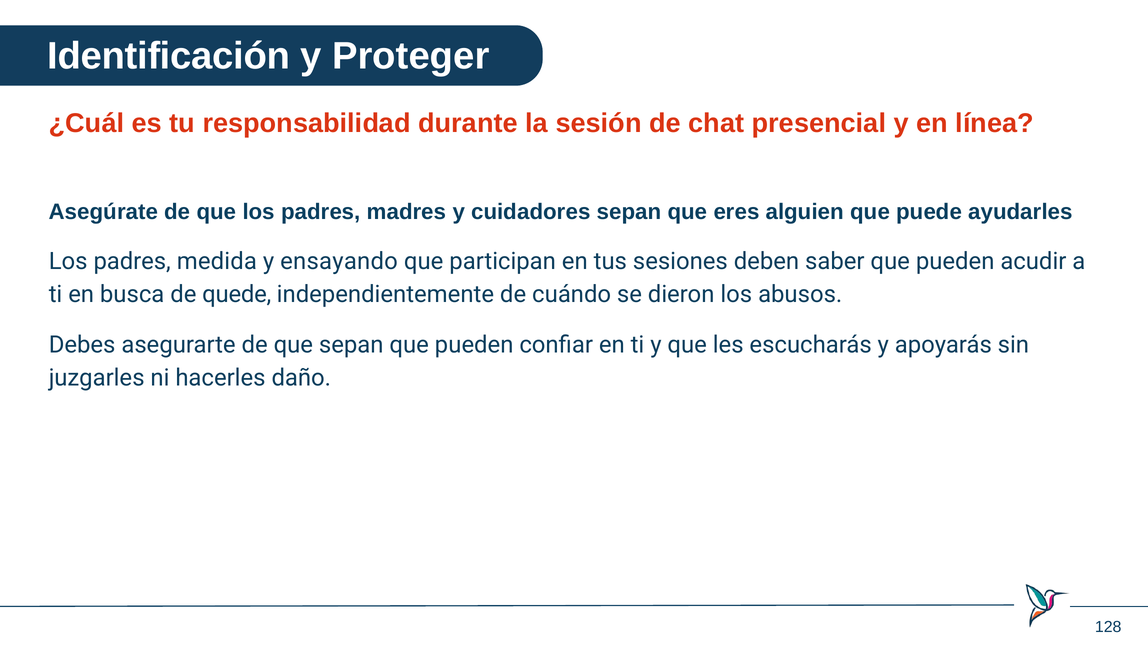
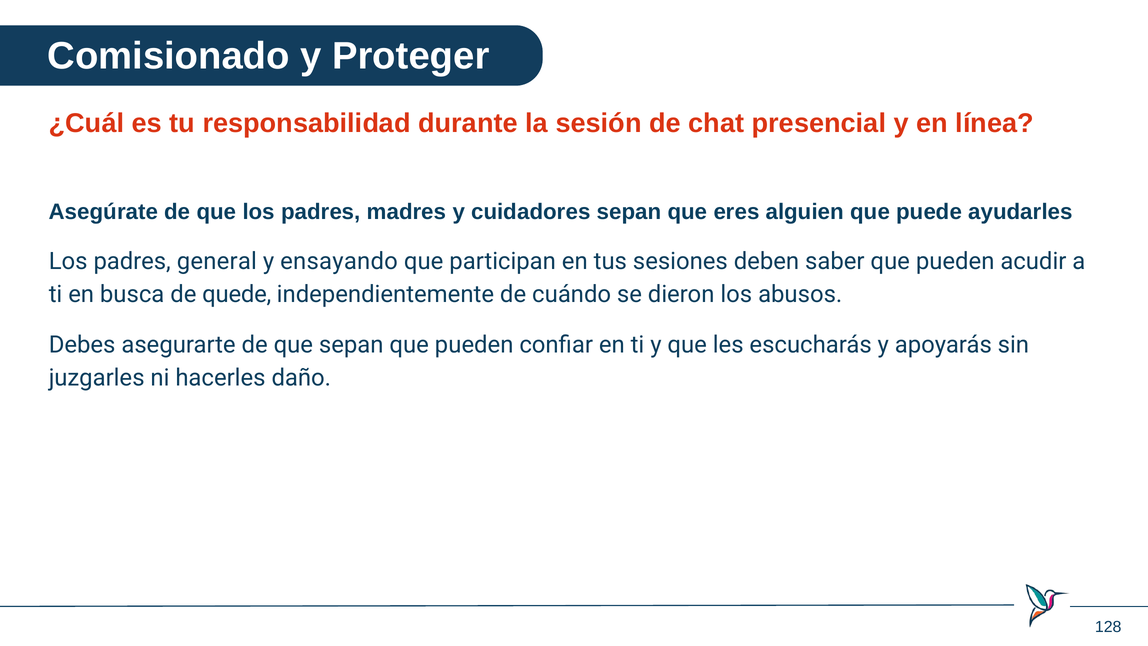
Identificación: Identificación -> Comisionado (169, 56)
medida: medida -> general (217, 261)
